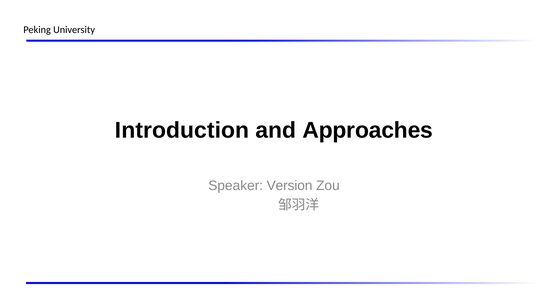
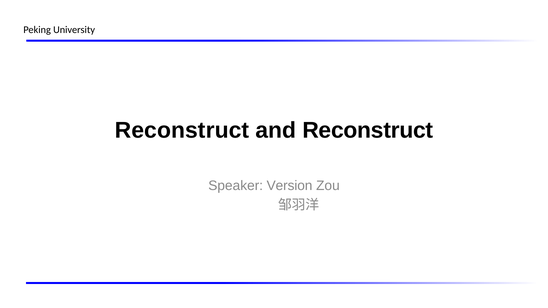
Introduction: Introduction -> Reconstruct (182, 130)
and Approaches: Approaches -> Reconstruct (368, 130)
